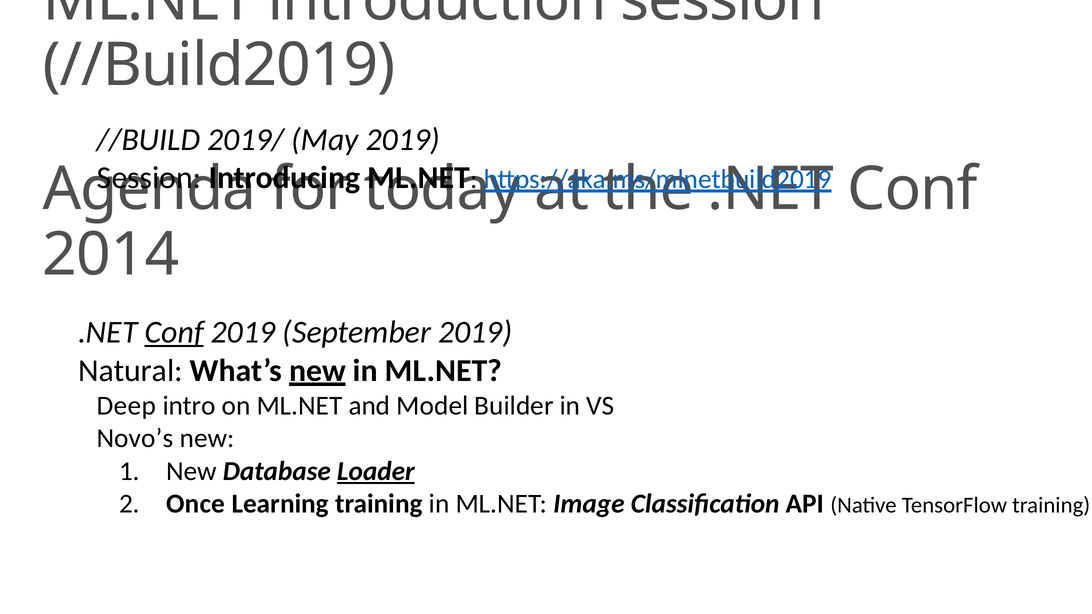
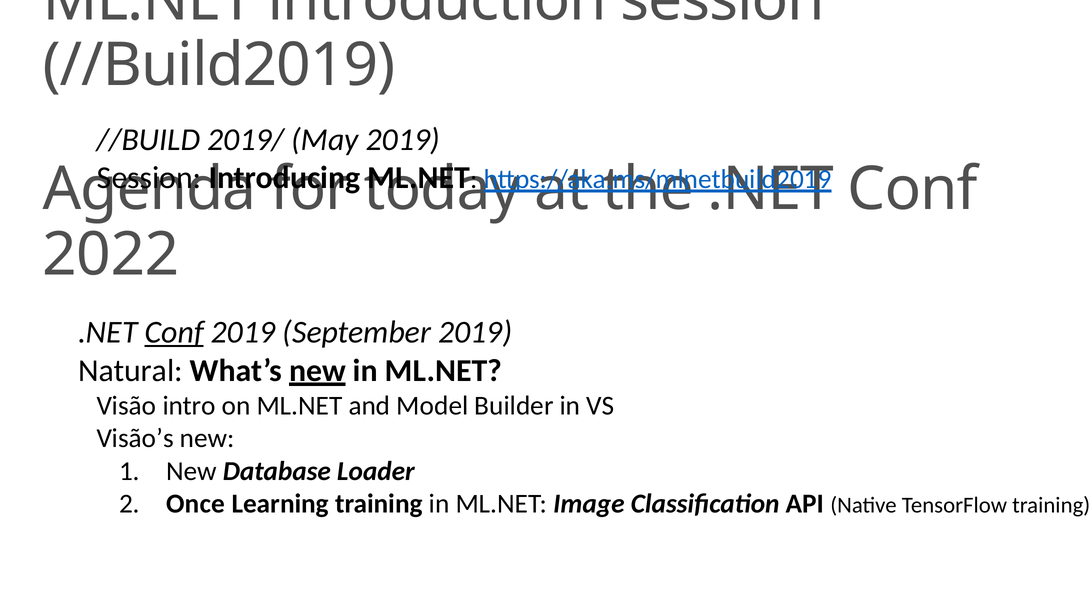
2014: 2014 -> 2022 (111, 255)
Deep: Deep -> Visão (126, 406)
Novo’s: Novo’s -> Visão’s (135, 439)
Loader underline: present -> none (376, 471)
